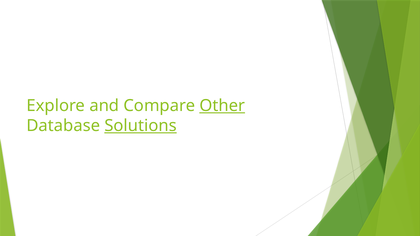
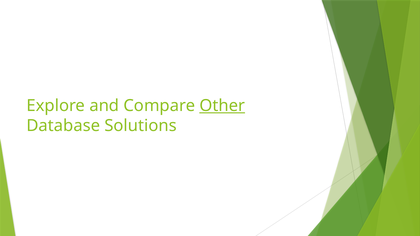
Solutions underline: present -> none (141, 126)
